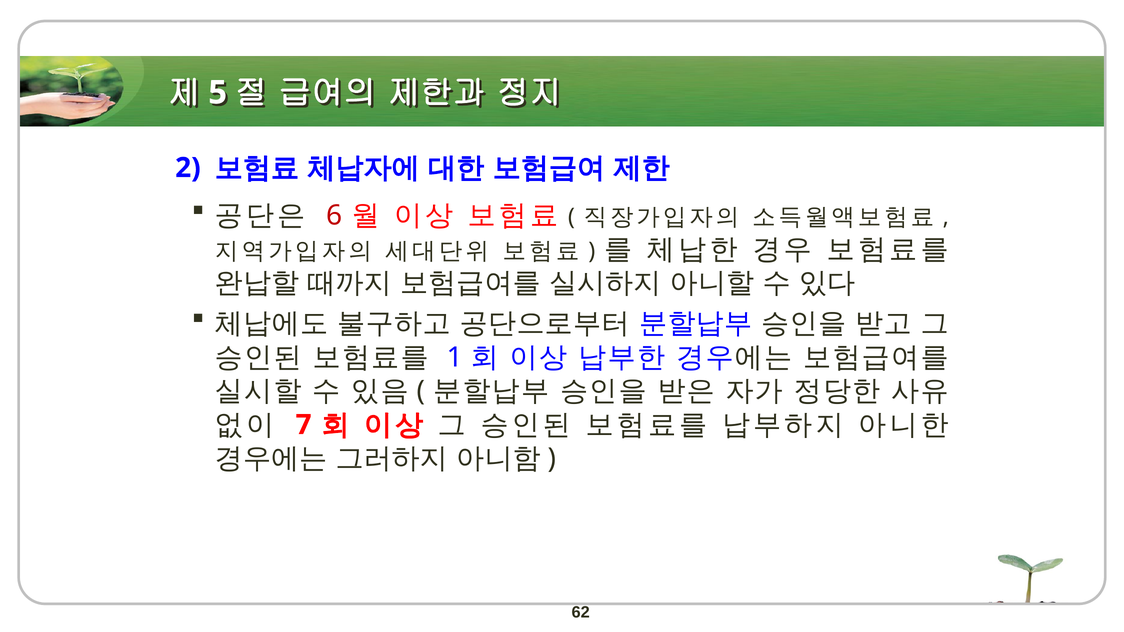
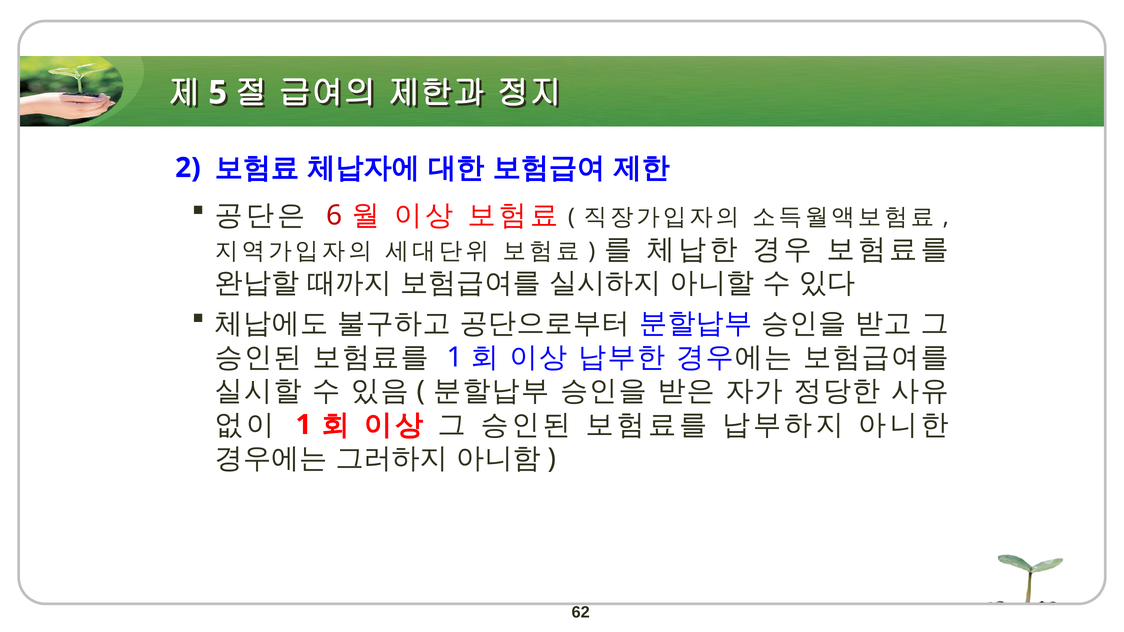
7: 7 -> 1 (304, 425)
